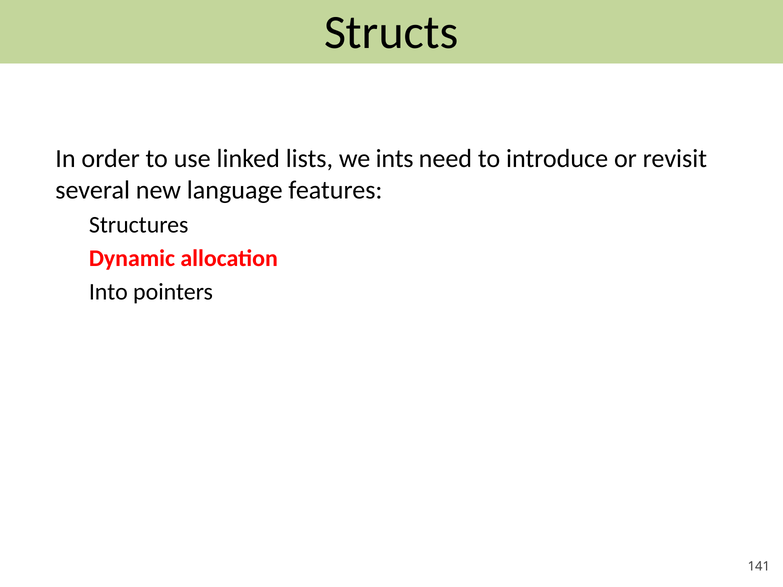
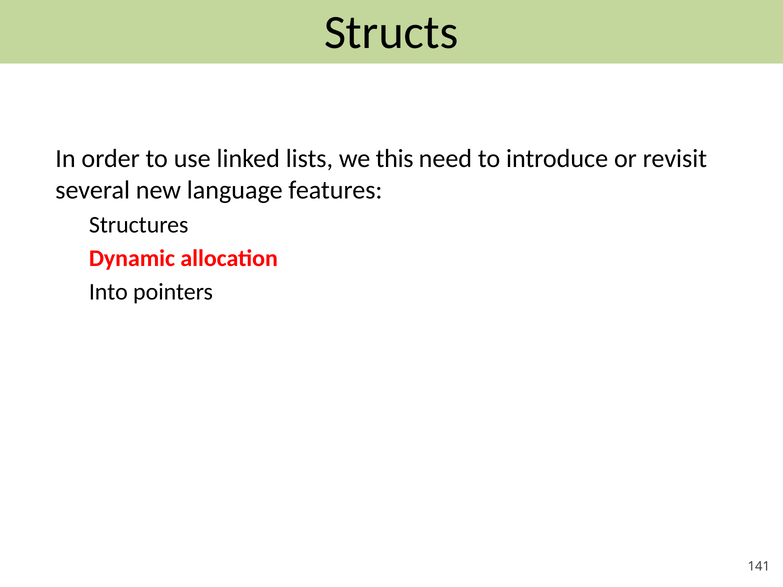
ints: ints -> this (395, 159)
